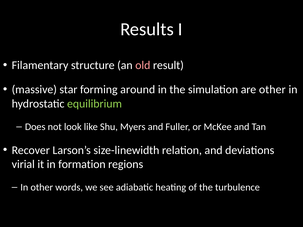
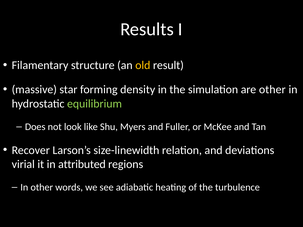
old colour: pink -> yellow (143, 65)
around: around -> density (138, 90)
formation: formation -> attributed (82, 164)
